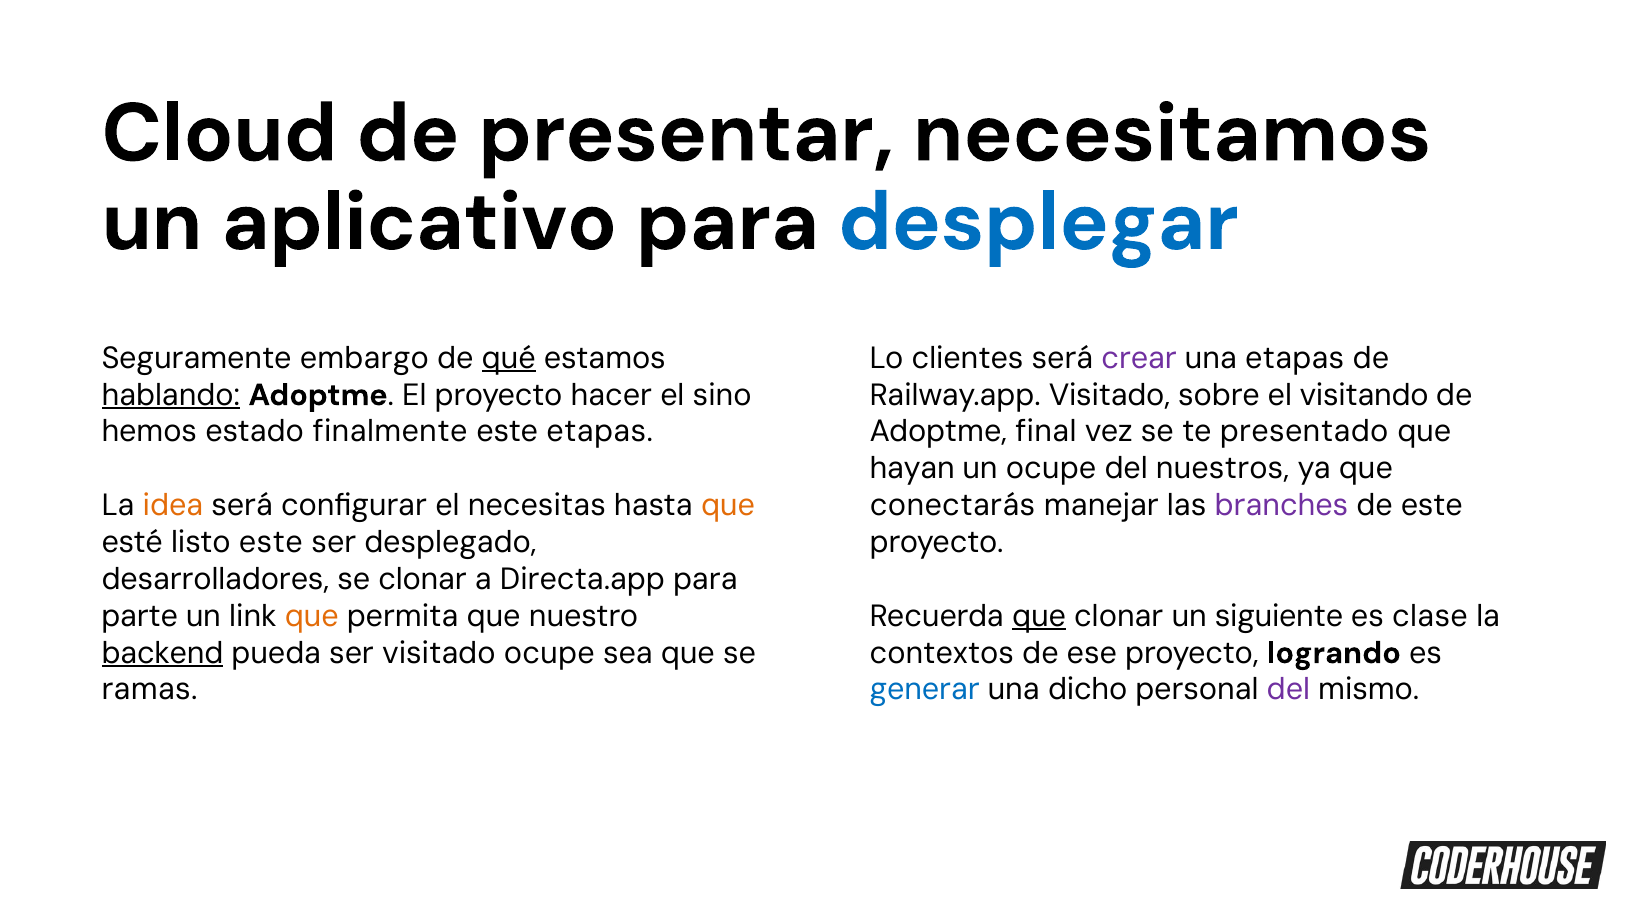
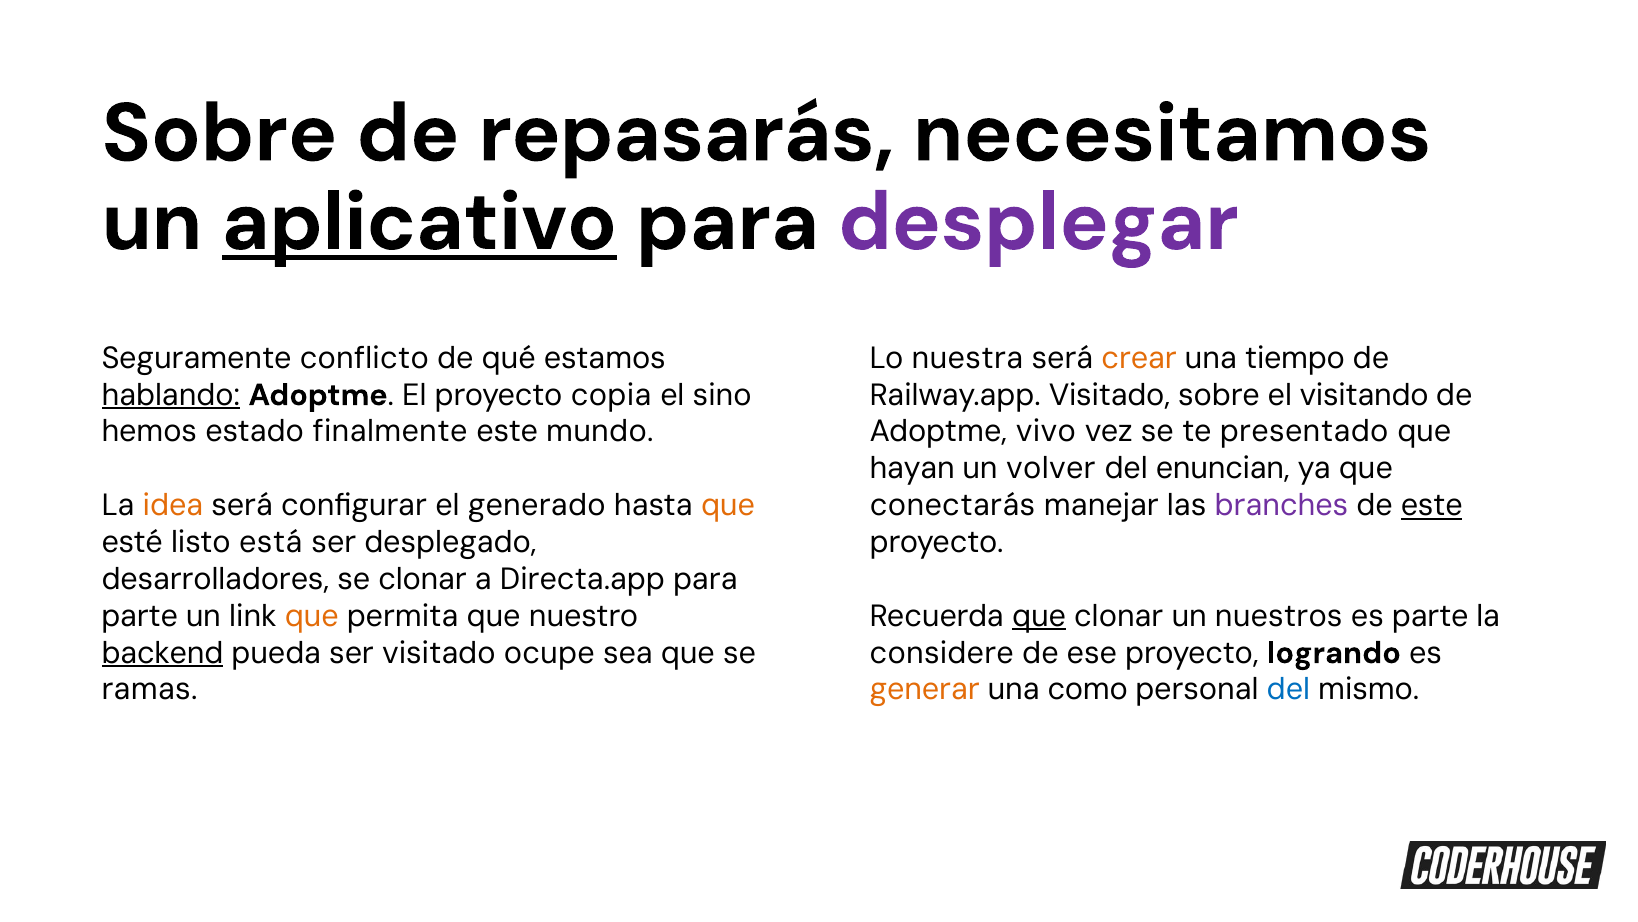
Cloud: Cloud -> Sobre (219, 133)
presentar: presentar -> repasarás (686, 133)
aplicativo underline: none -> present (419, 222)
desplegar colour: blue -> purple (1038, 222)
embargo: embargo -> conflicto (364, 358)
qué underline: present -> none (509, 358)
clientes: clientes -> nuestra (967, 358)
crear colour: purple -> orange (1139, 358)
una etapas: etapas -> tiempo (1295, 358)
hacer: hacer -> copia (611, 395)
este etapas: etapas -> mundo (600, 432)
final: final -> vivo (1046, 432)
un ocupe: ocupe -> volver (1051, 468)
nuestros: nuestros -> enuncian (1223, 468)
necesitas: necesitas -> generado (537, 505)
este underline: none -> present (1432, 505)
listo este: este -> está (271, 542)
siguiente: siguiente -> nuestros (1279, 616)
es clase: clase -> parte (1430, 616)
contextos: contextos -> considere (942, 652)
generar colour: blue -> orange (925, 689)
dicho: dicho -> como (1088, 689)
del colour: purple -> blue (1288, 689)
